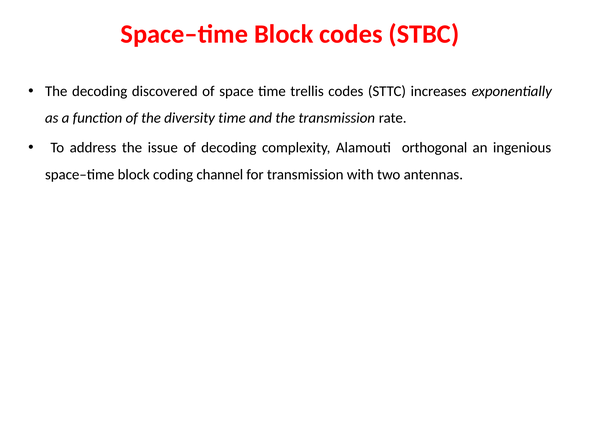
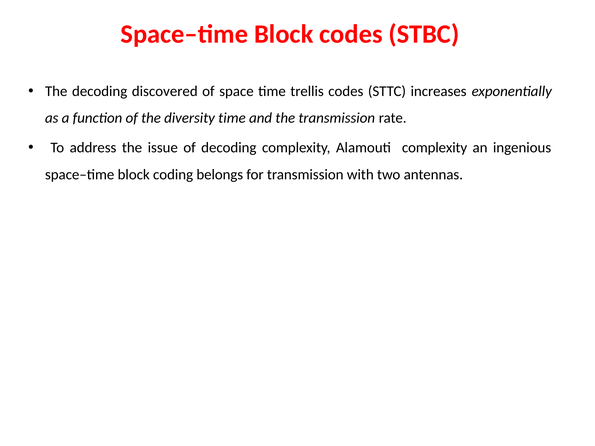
Alamouti orthogonal: orthogonal -> complexity (435, 148)
channel: channel -> belongs (220, 175)
